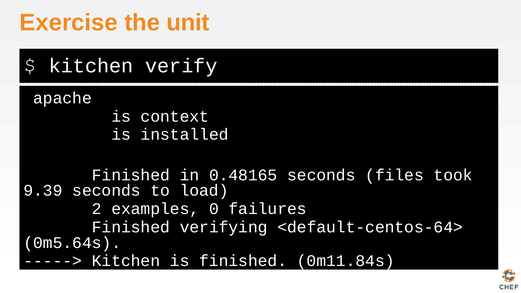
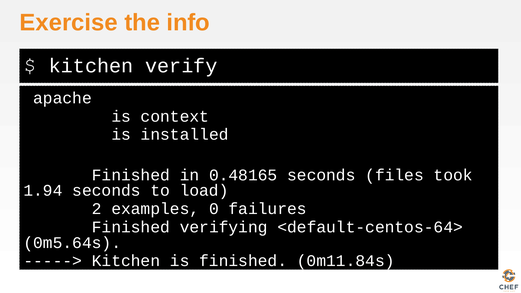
unit: unit -> info (188, 23)
9.39: 9.39 -> 1.94 (43, 191)
